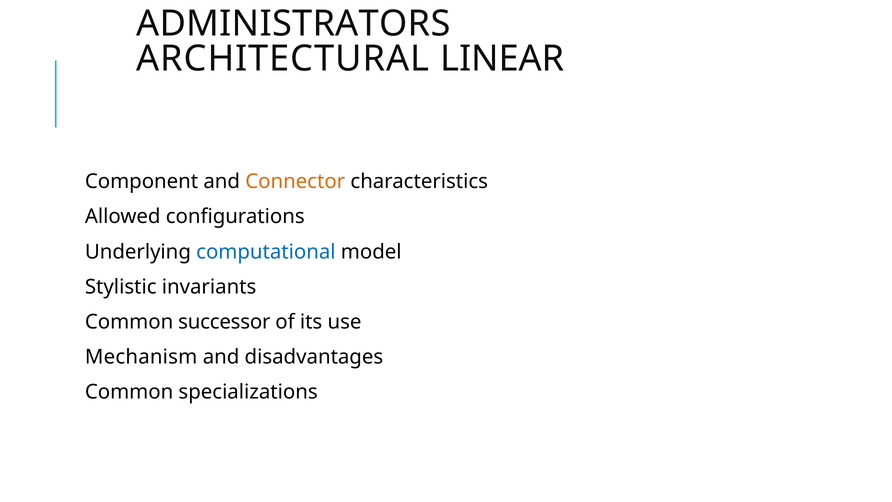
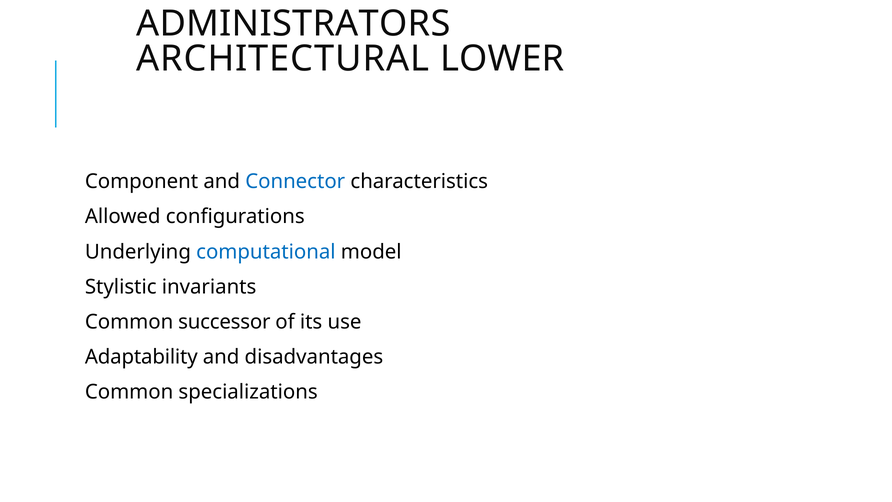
LINEAR: LINEAR -> LOWER (502, 59)
Connector colour: orange -> blue (295, 181)
Mechanism: Mechanism -> Adaptability (141, 357)
